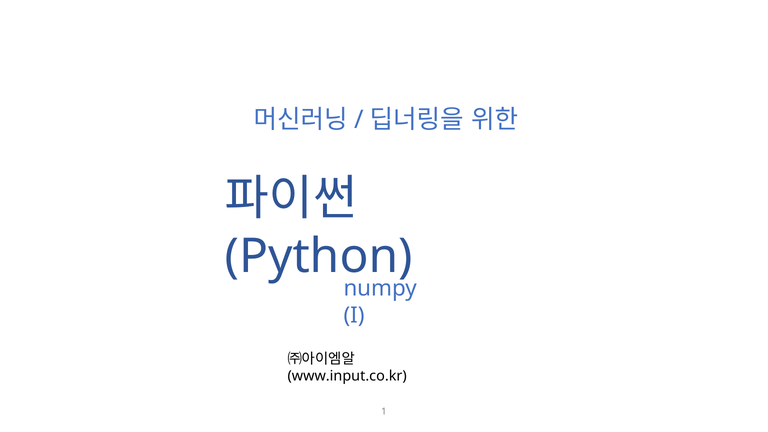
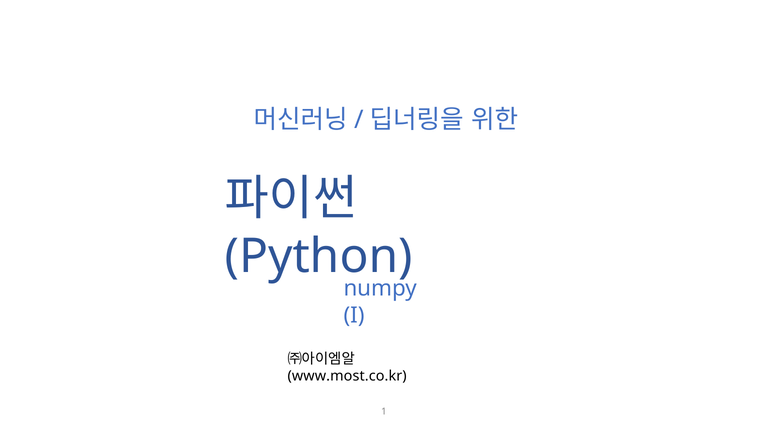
www.input.co.kr: www.input.co.kr -> www.most.co.kr (347, 376)
